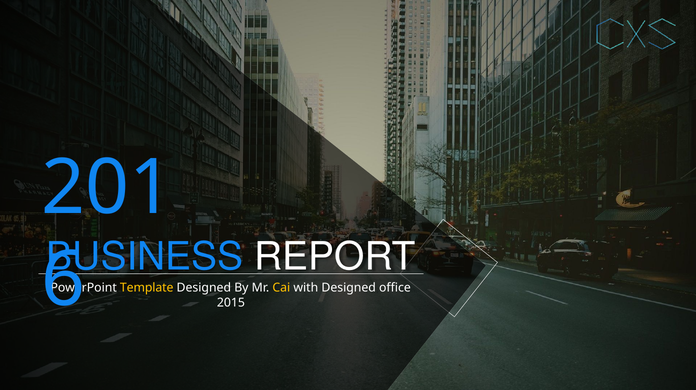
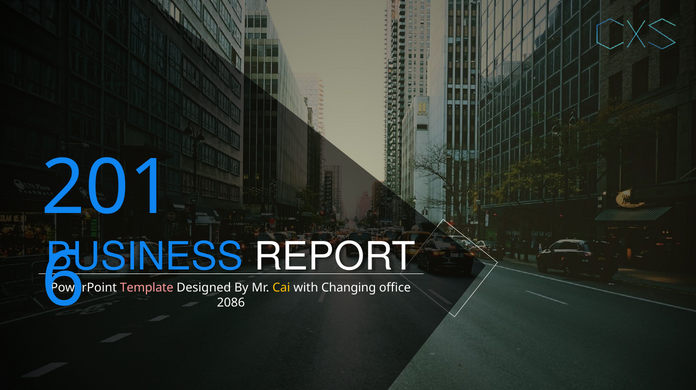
Template colour: yellow -> pink (147, 288)
with Designed: Designed -> Changing (349, 288)
2015: 2015 -> 2086 (231, 302)
